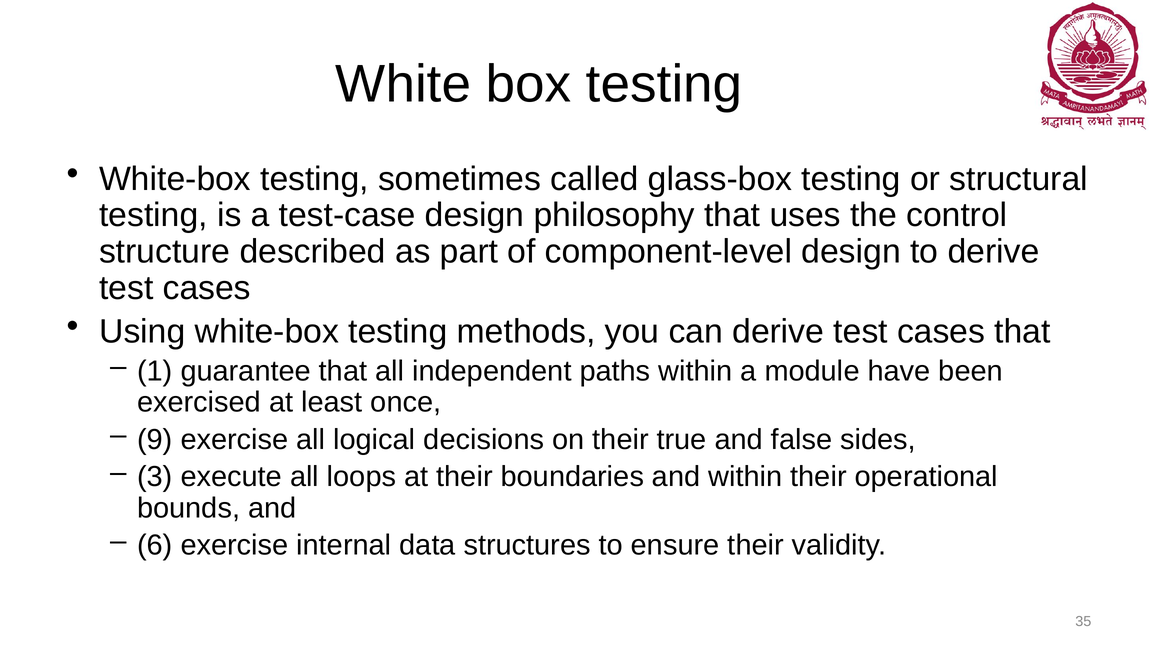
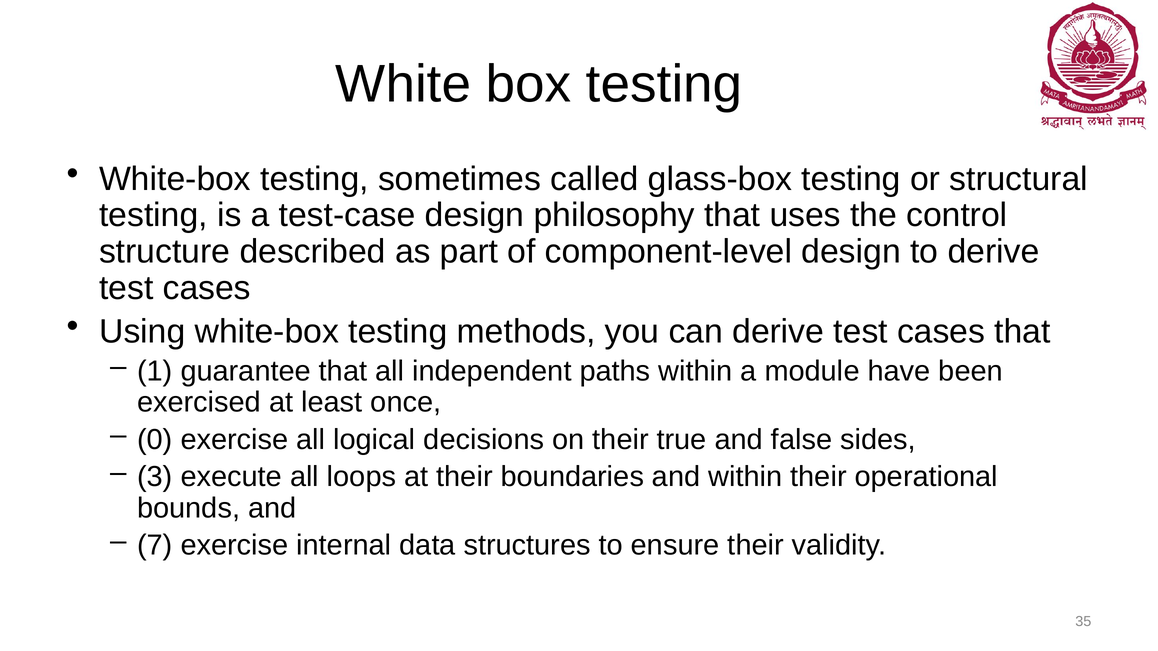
9: 9 -> 0 (155, 440)
6: 6 -> 7 (155, 546)
